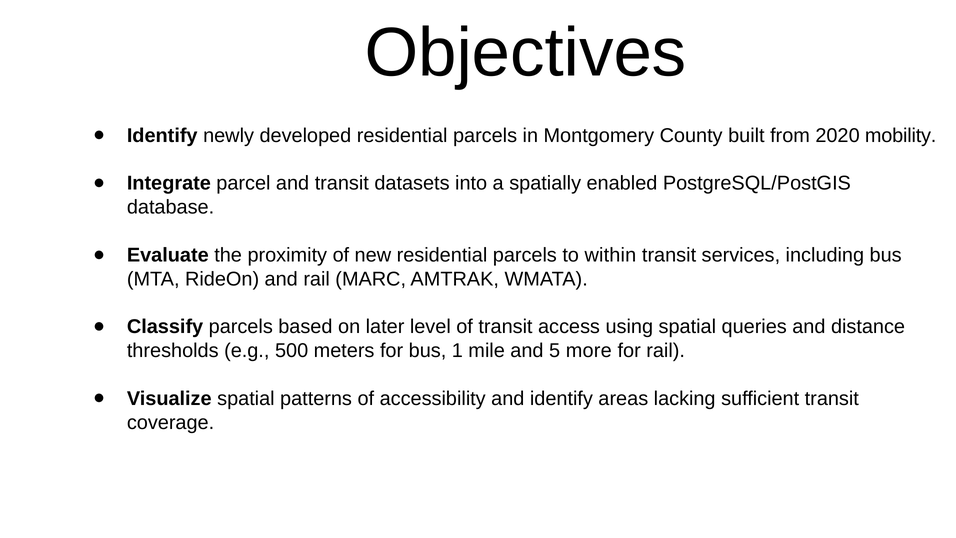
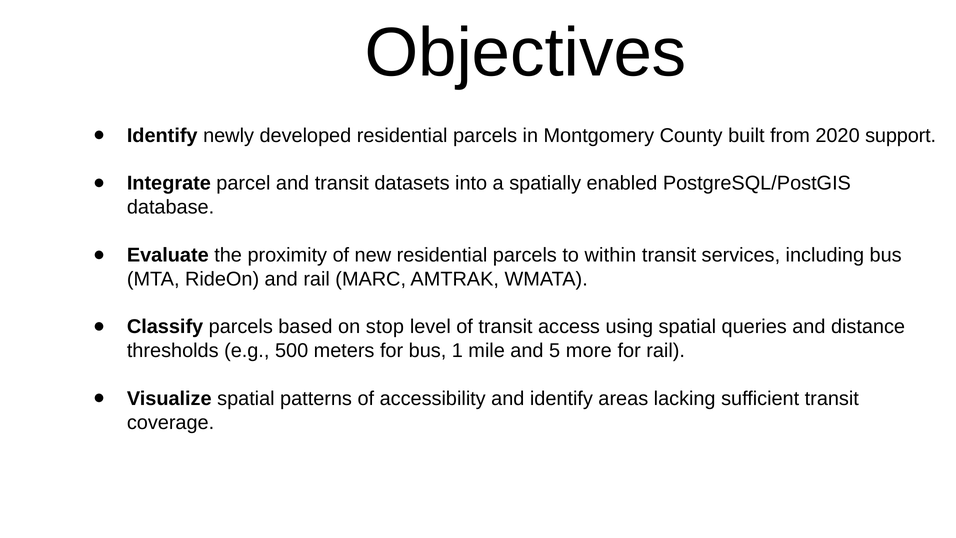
mobility: mobility -> support (901, 136)
later: later -> stop (385, 327)
